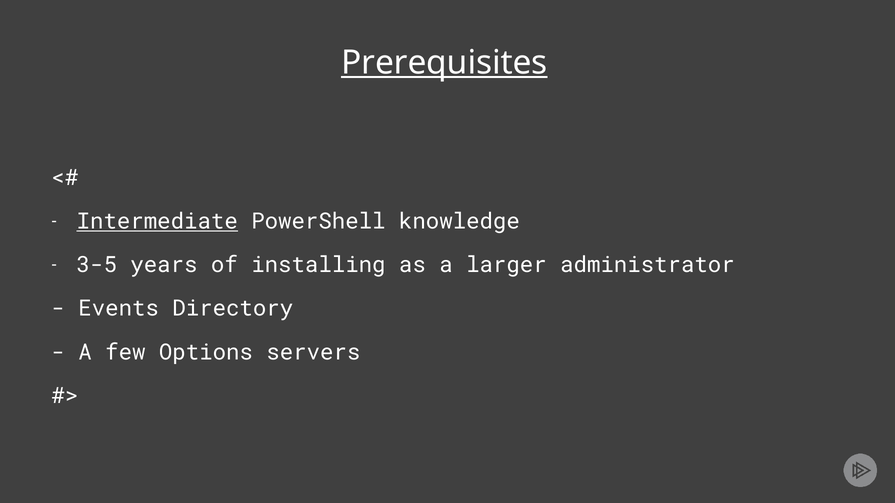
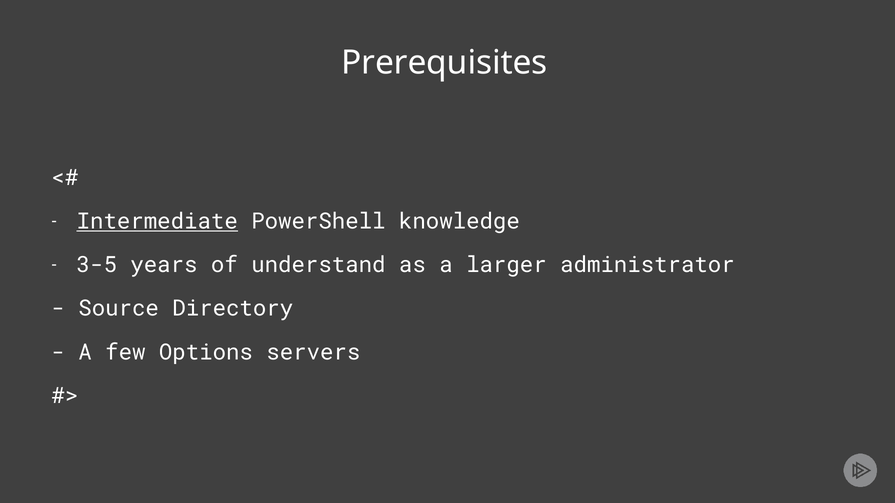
Prerequisites underline: present -> none (444, 63)
installing: installing -> understand (318, 265)
Events: Events -> Source (119, 309)
